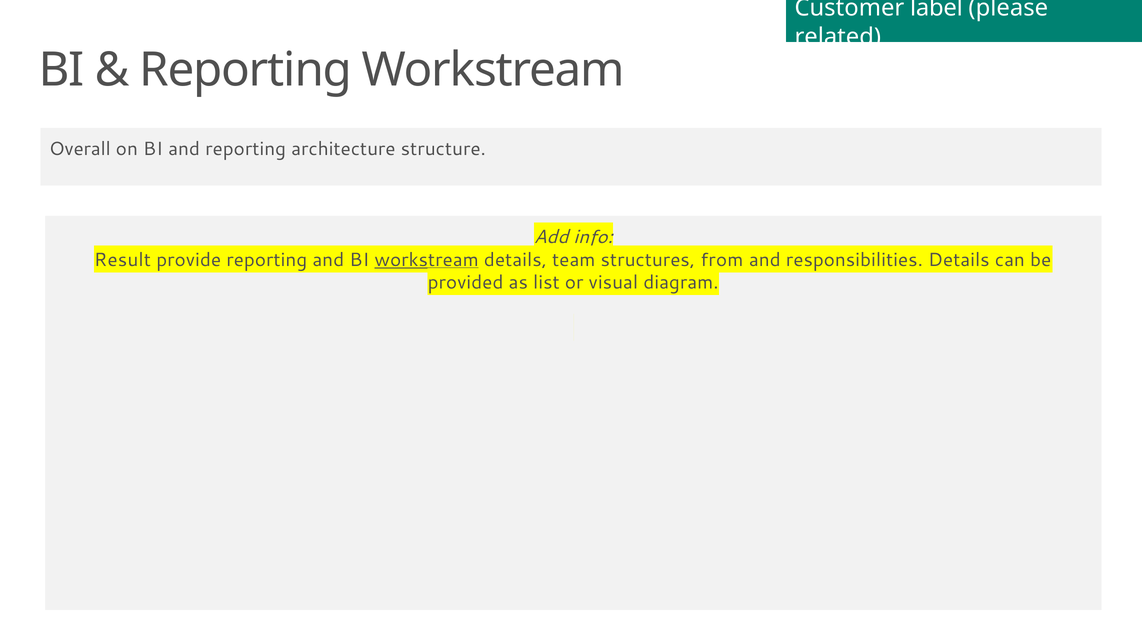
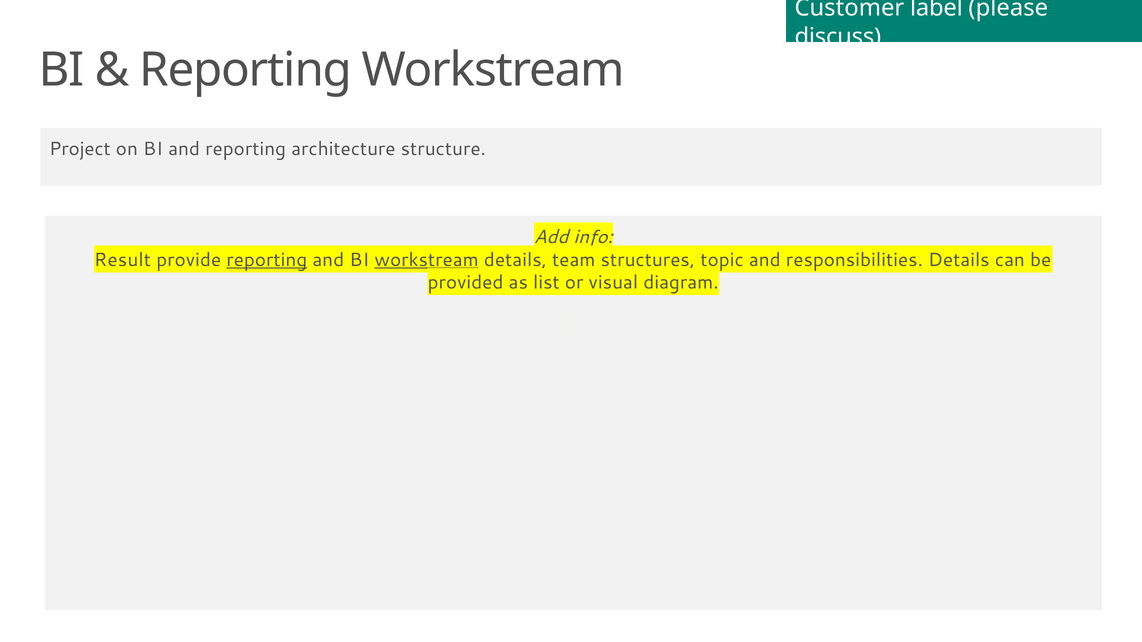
related: related -> discuss (838, 37)
Overall: Overall -> Project (80, 149)
reporting underline: none -> present (267, 260)
from: from -> topic (722, 260)
